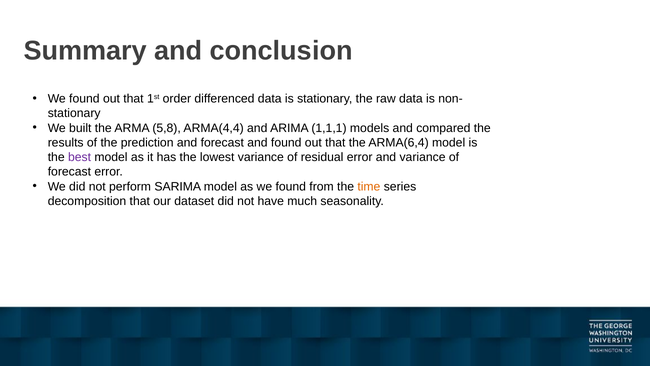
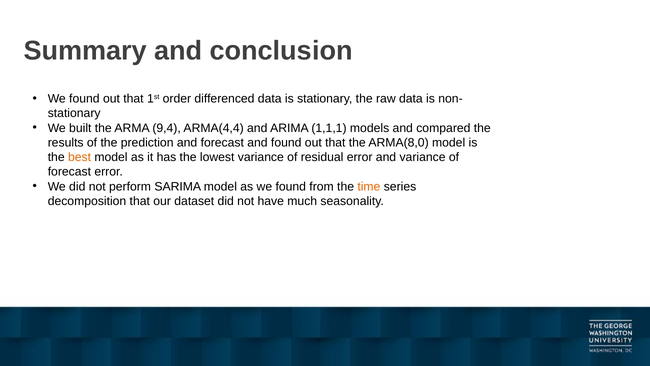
5,8: 5,8 -> 9,4 (167, 128)
ARMA(6,4: ARMA(6,4 -> ARMA(8,0 (399, 143)
best colour: purple -> orange (80, 157)
